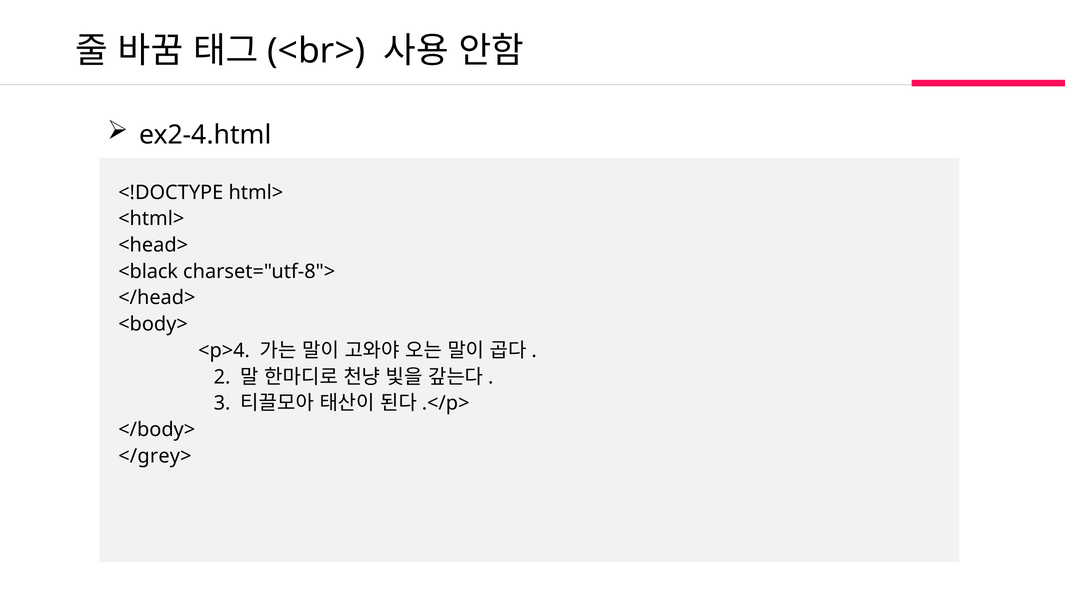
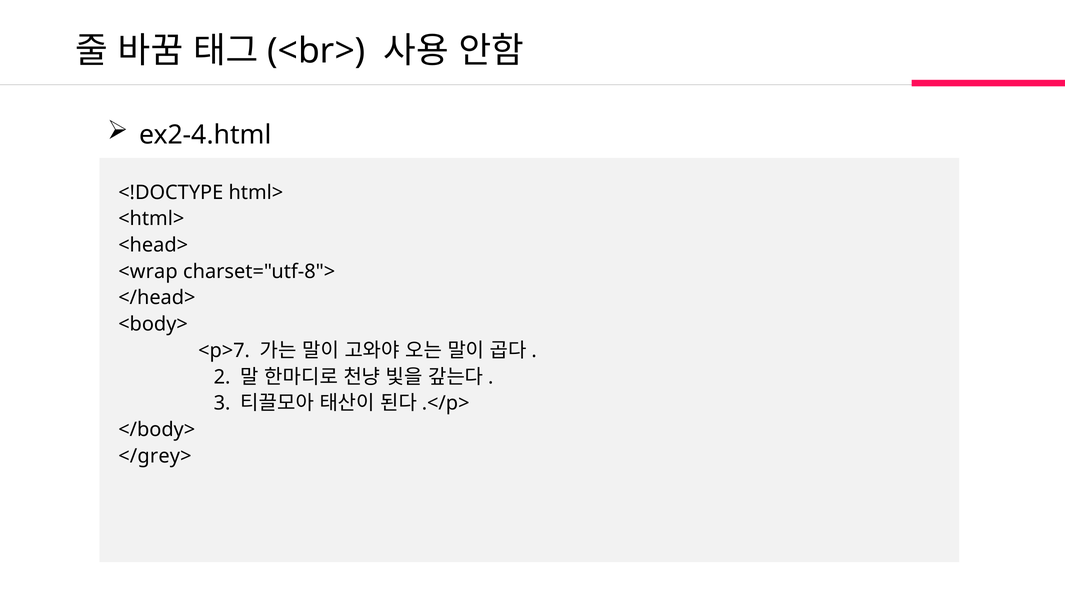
<black: <black -> <wrap (148, 272)
<p>4: <p>4 -> <p>7 (224, 351)
